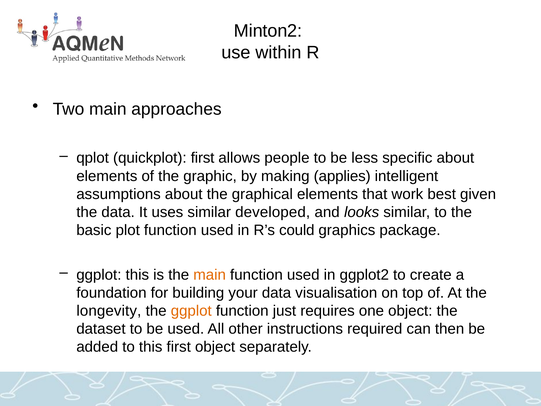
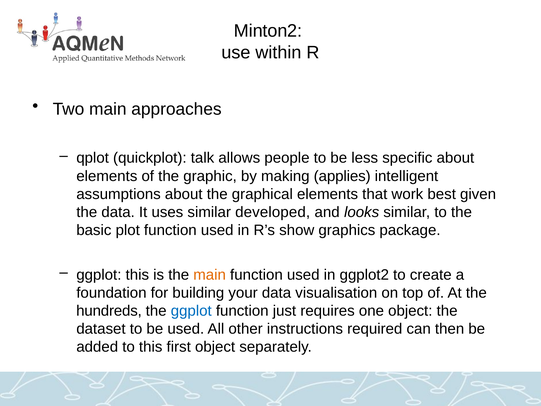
quickplot first: first -> talk (203, 158)
could: could -> show (297, 230)
longevity: longevity -> hundreds (109, 311)
ggplot colour: orange -> blue (191, 311)
